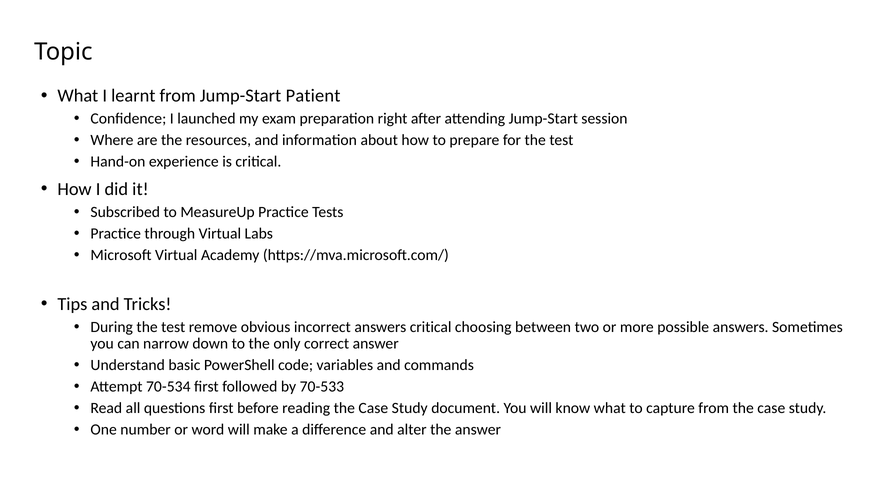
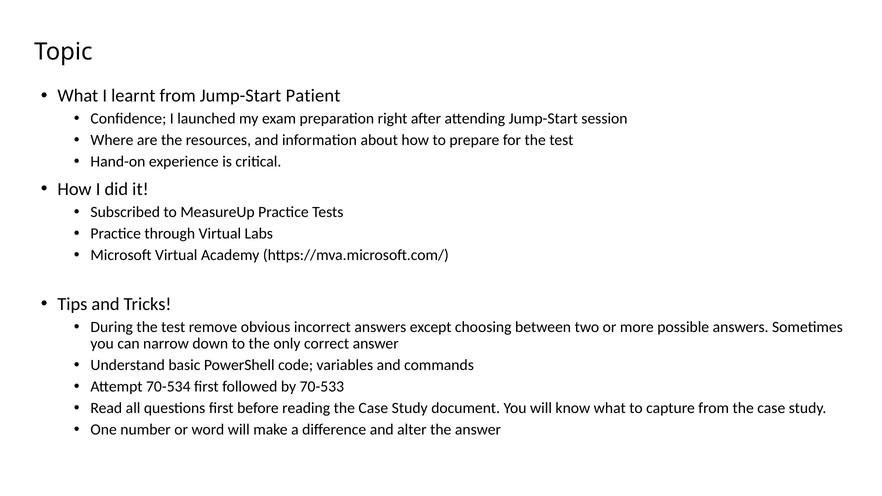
answers critical: critical -> except (431, 327)
